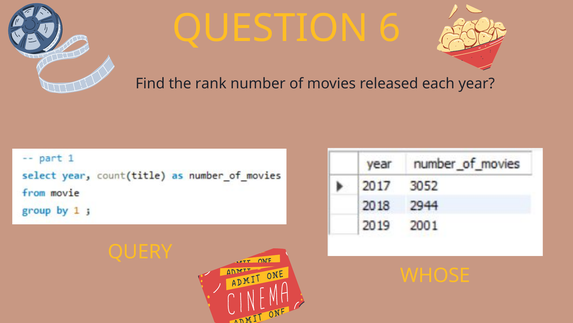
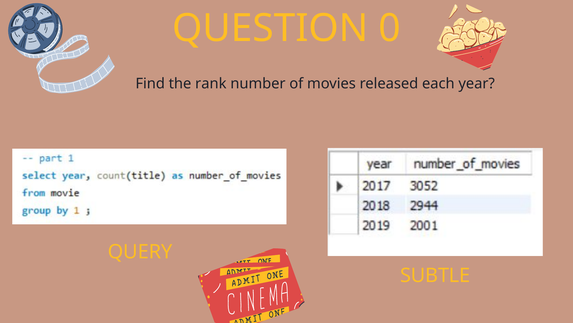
6: 6 -> 0 (390, 28)
WHOSE: WHOSE -> SUBTLE (435, 275)
